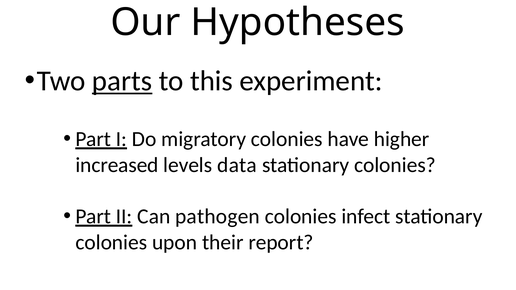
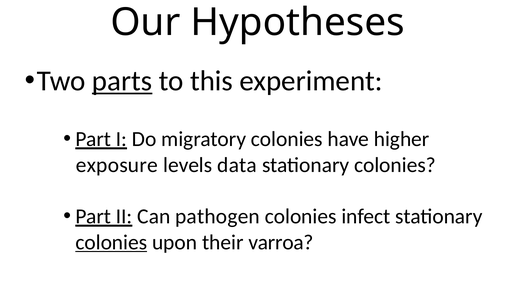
increased: increased -> exposure (117, 165)
colonies underline: none -> present (111, 242)
report: report -> varroa (281, 242)
